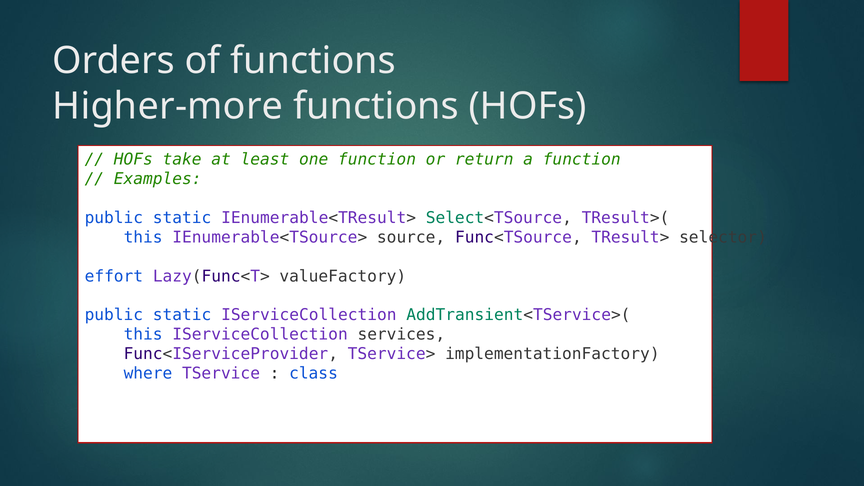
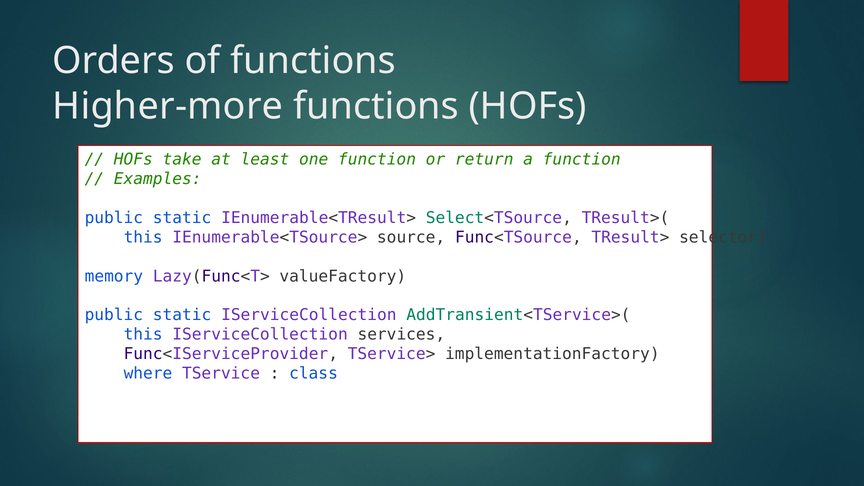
effort: effort -> memory (114, 276)
